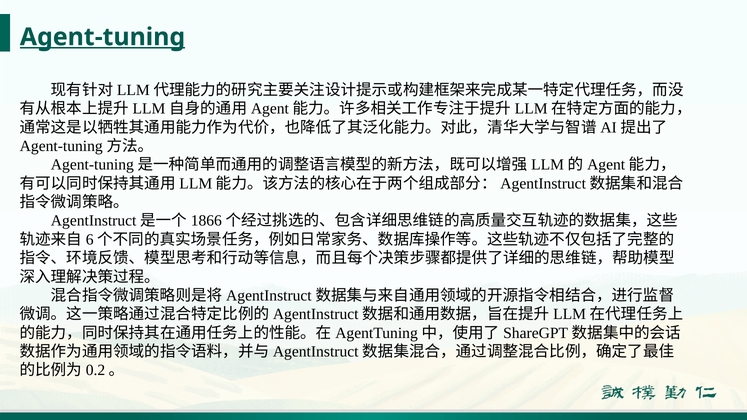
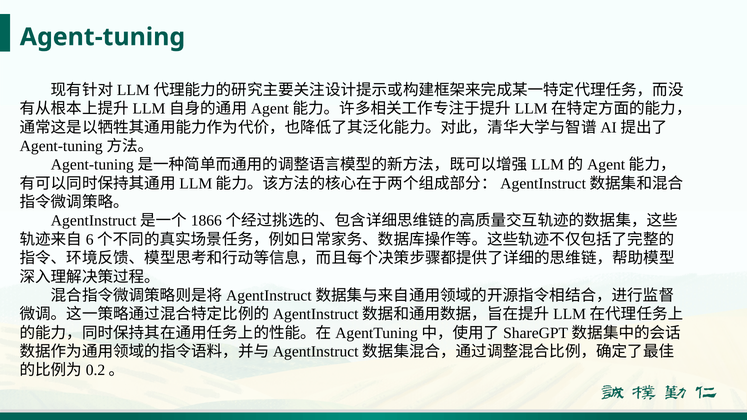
Agent-tuning underline: present -> none (102, 37)
